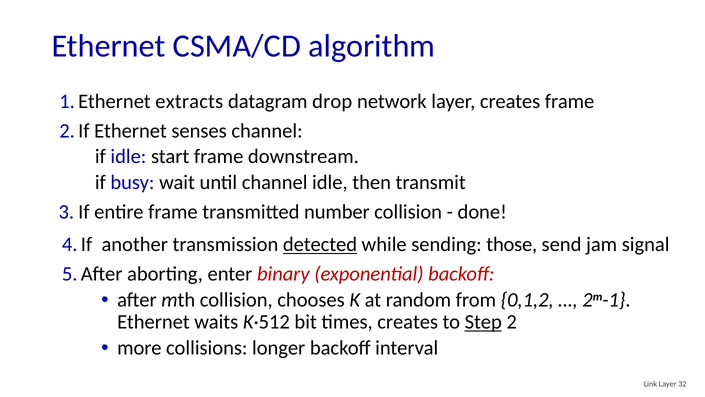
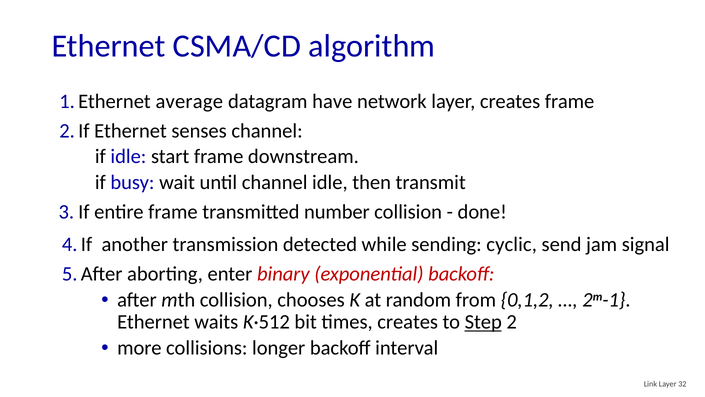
extracts: extracts -> average (189, 101)
drop: drop -> have (332, 101)
detected underline: present -> none (320, 244)
those: those -> cyclic (512, 244)
